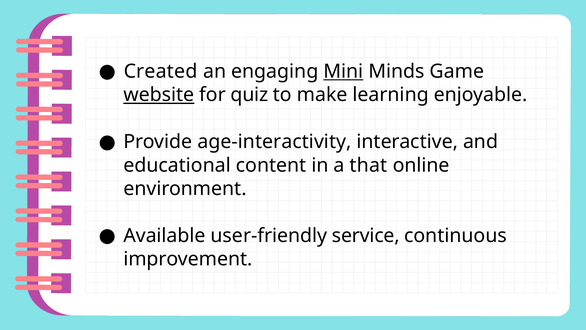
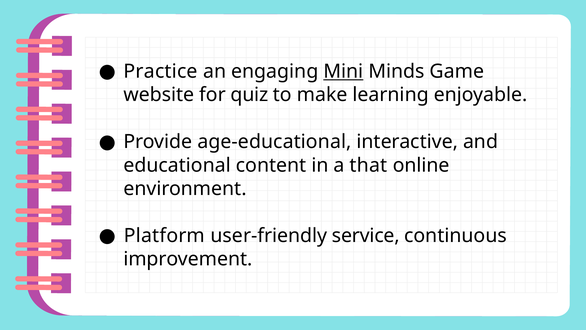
Created: Created -> Practice (161, 71)
website underline: present -> none (159, 95)
age-interactivity: age-interactivity -> age-educational (274, 142)
Available: Available -> Platform (164, 235)
